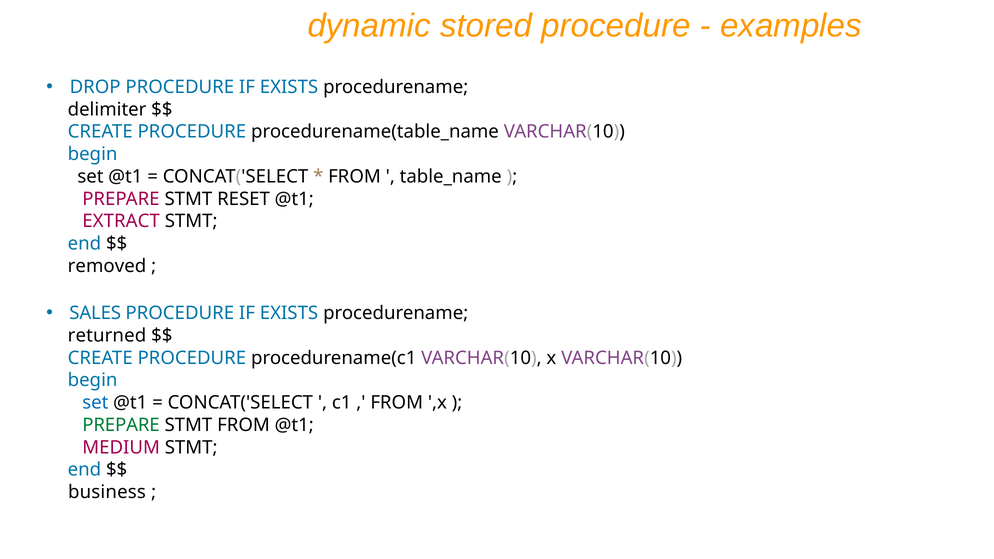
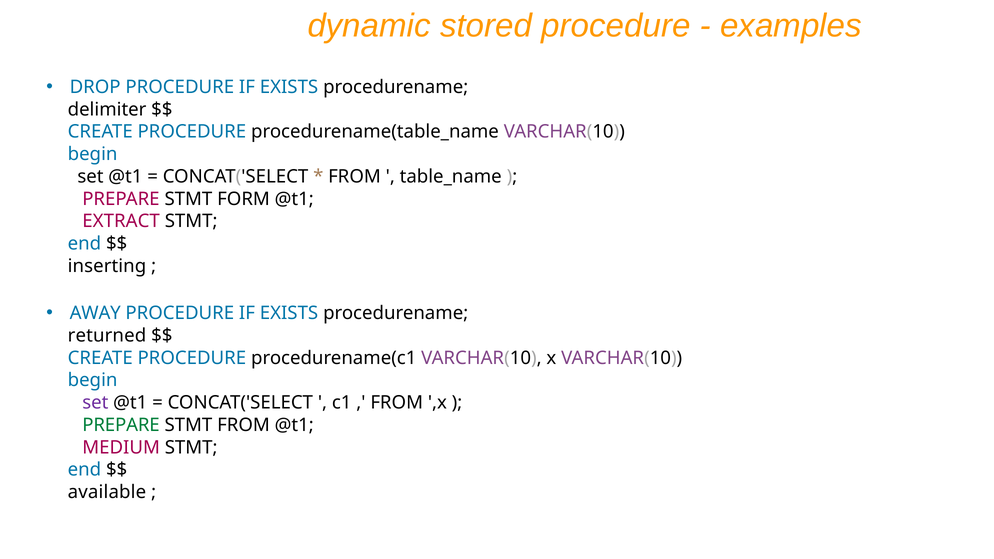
RESET: RESET -> FORM (244, 199)
removed: removed -> inserting (107, 266)
SALES: SALES -> AWAY (95, 313)
set colour: blue -> purple (95, 403)
business: business -> available (107, 492)
